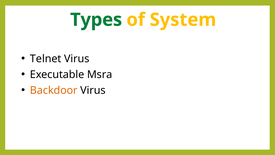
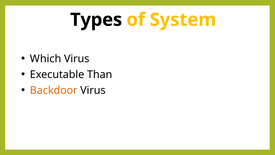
Types colour: green -> black (96, 20)
Telnet: Telnet -> Which (46, 59)
Msra: Msra -> Than (100, 74)
